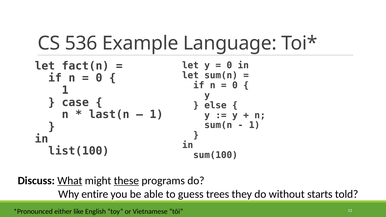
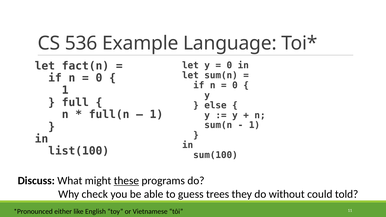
case: case -> full (75, 102)
last(n: last(n -> full(n (109, 115)
What underline: present -> none (70, 181)
entire: entire -> check (95, 194)
starts: starts -> could (320, 194)
